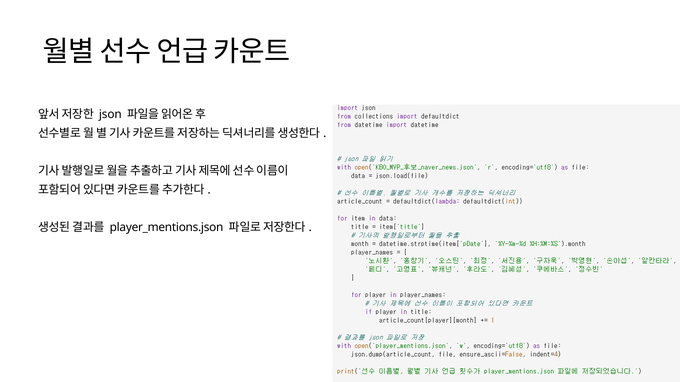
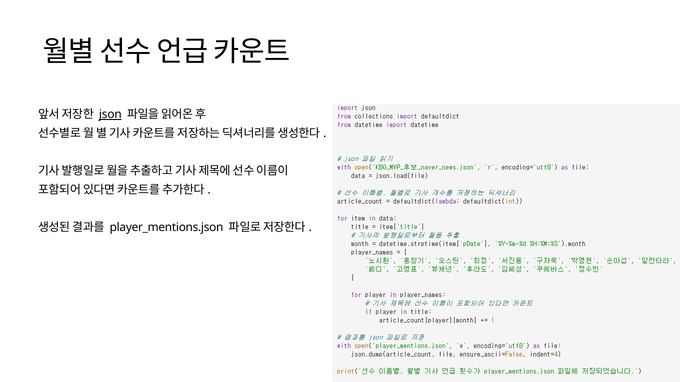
json underline: none -> present (110, 115)
